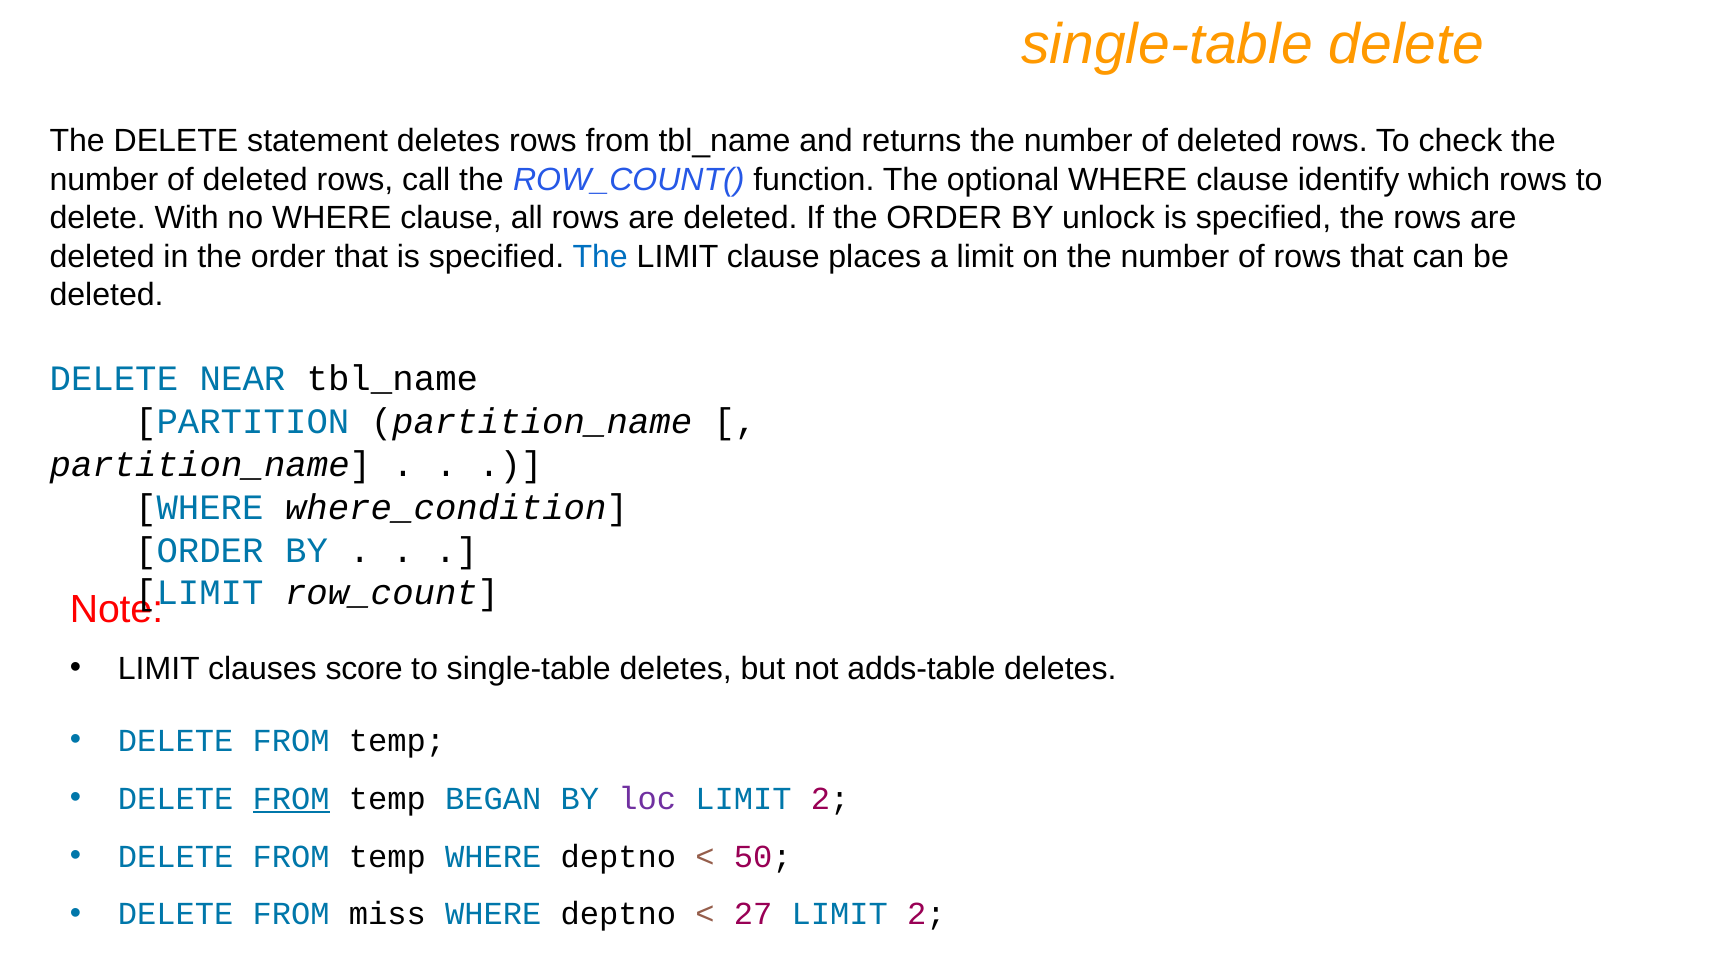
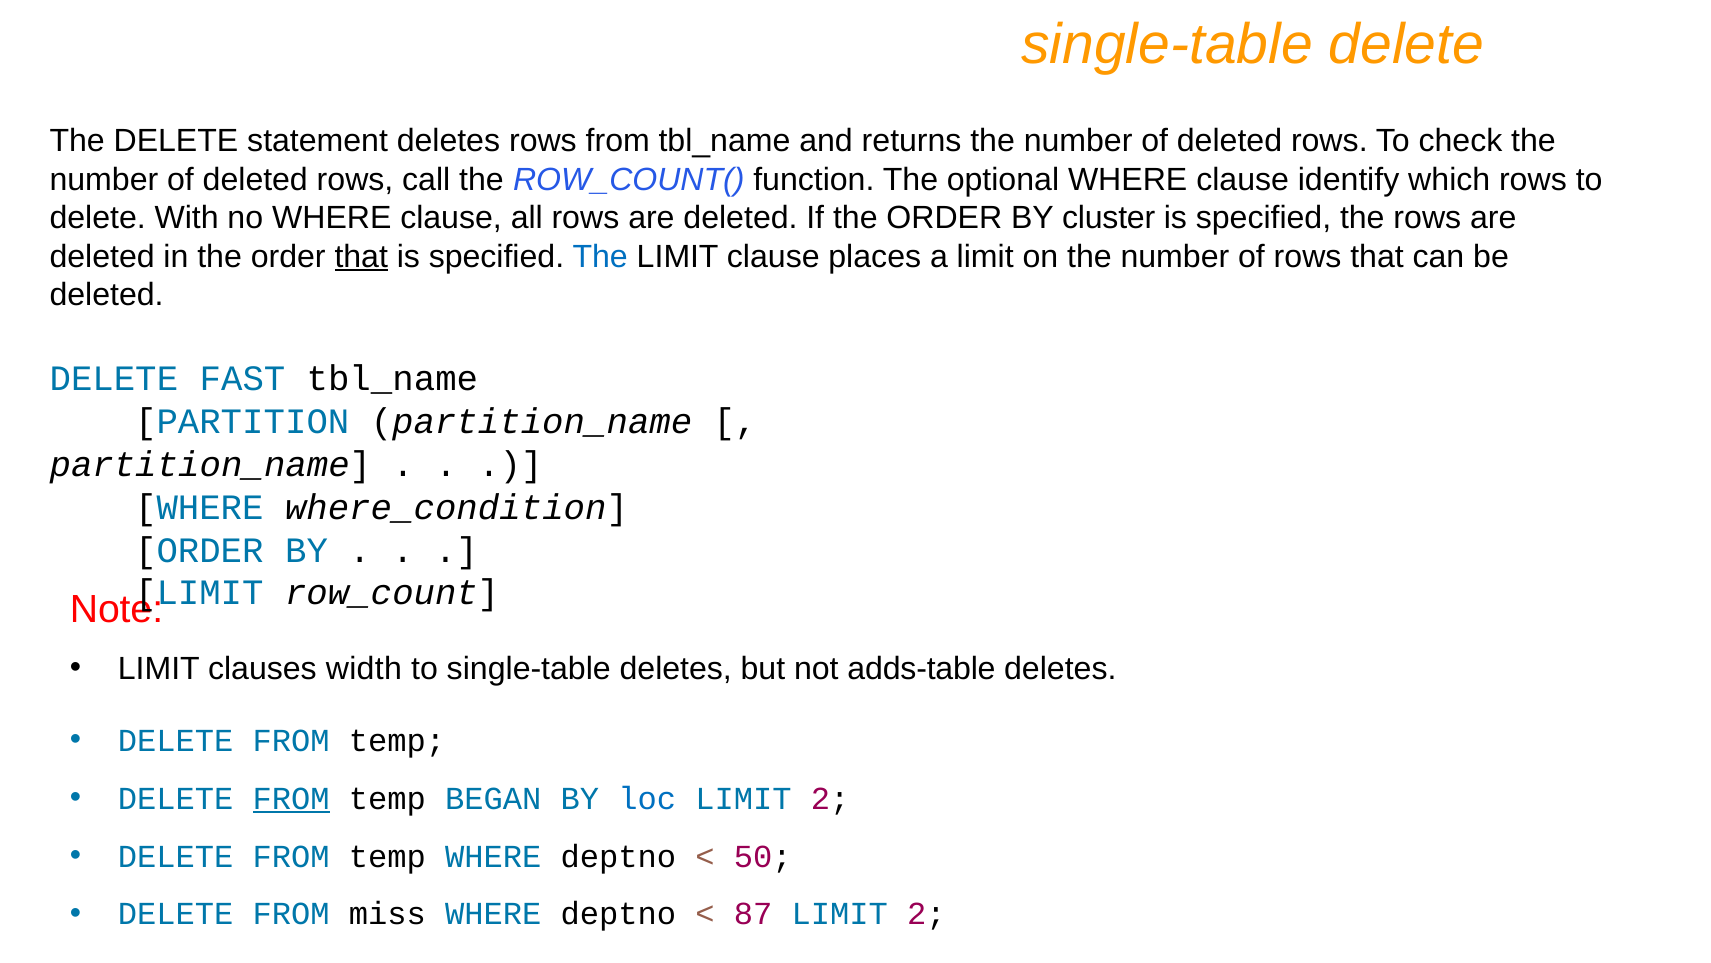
unlock: unlock -> cluster (1109, 218)
that underline: none -> present (361, 256)
NEAR: NEAR -> FAST (243, 379)
score: score -> width (364, 669)
loc colour: purple -> blue (647, 798)
27: 27 -> 87 (753, 914)
